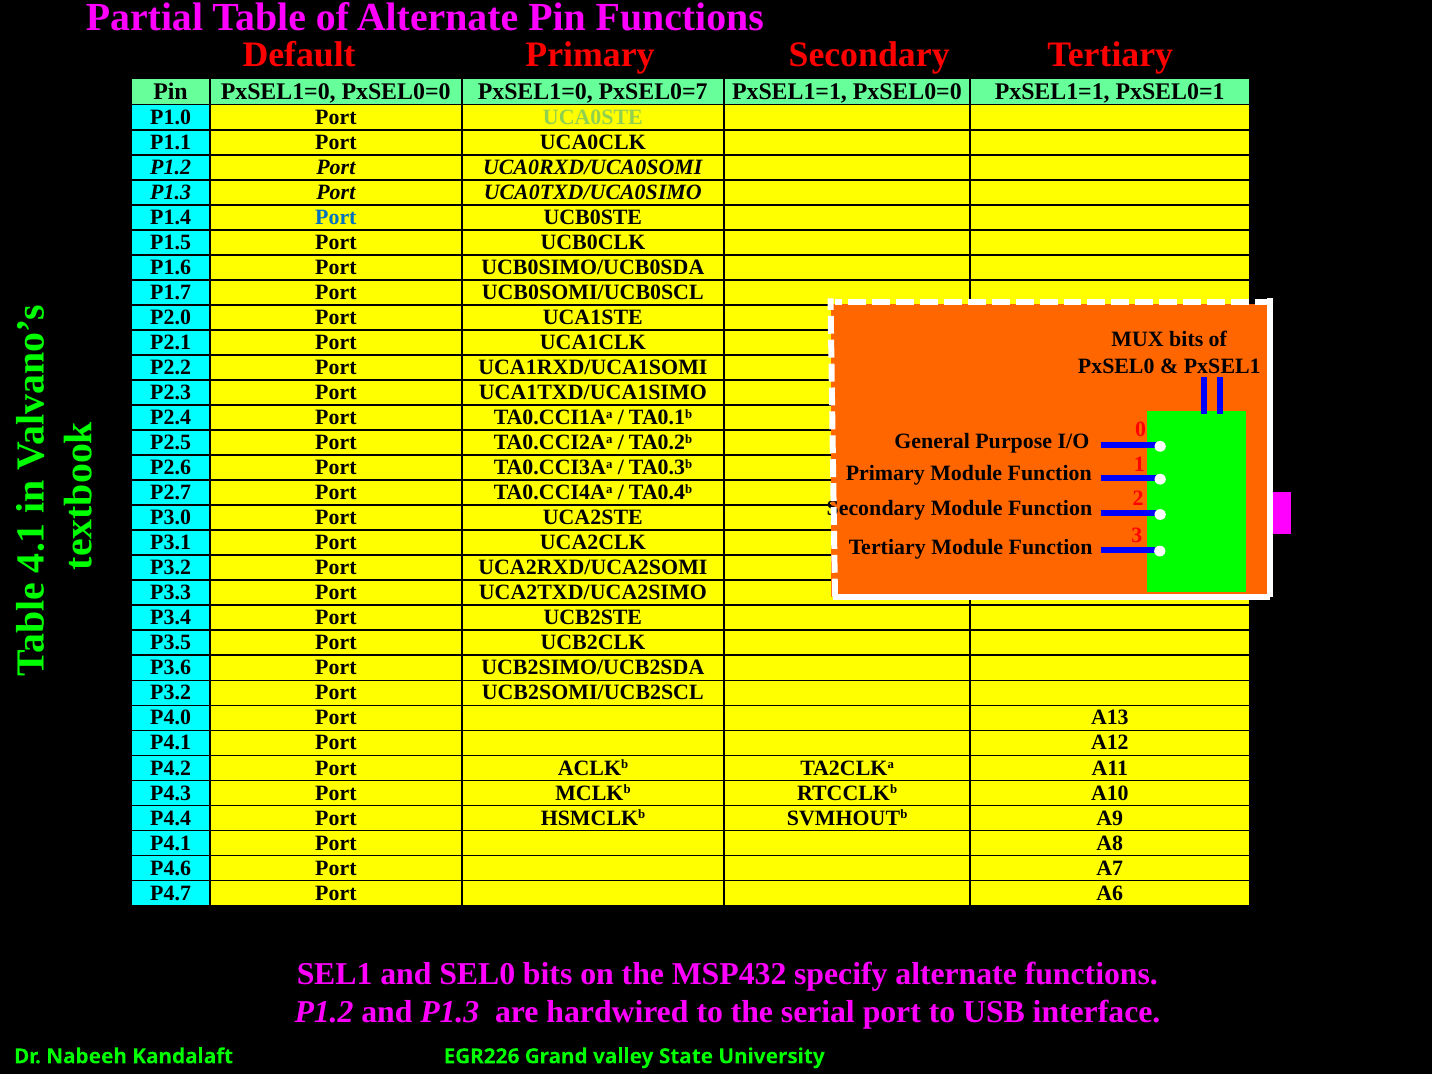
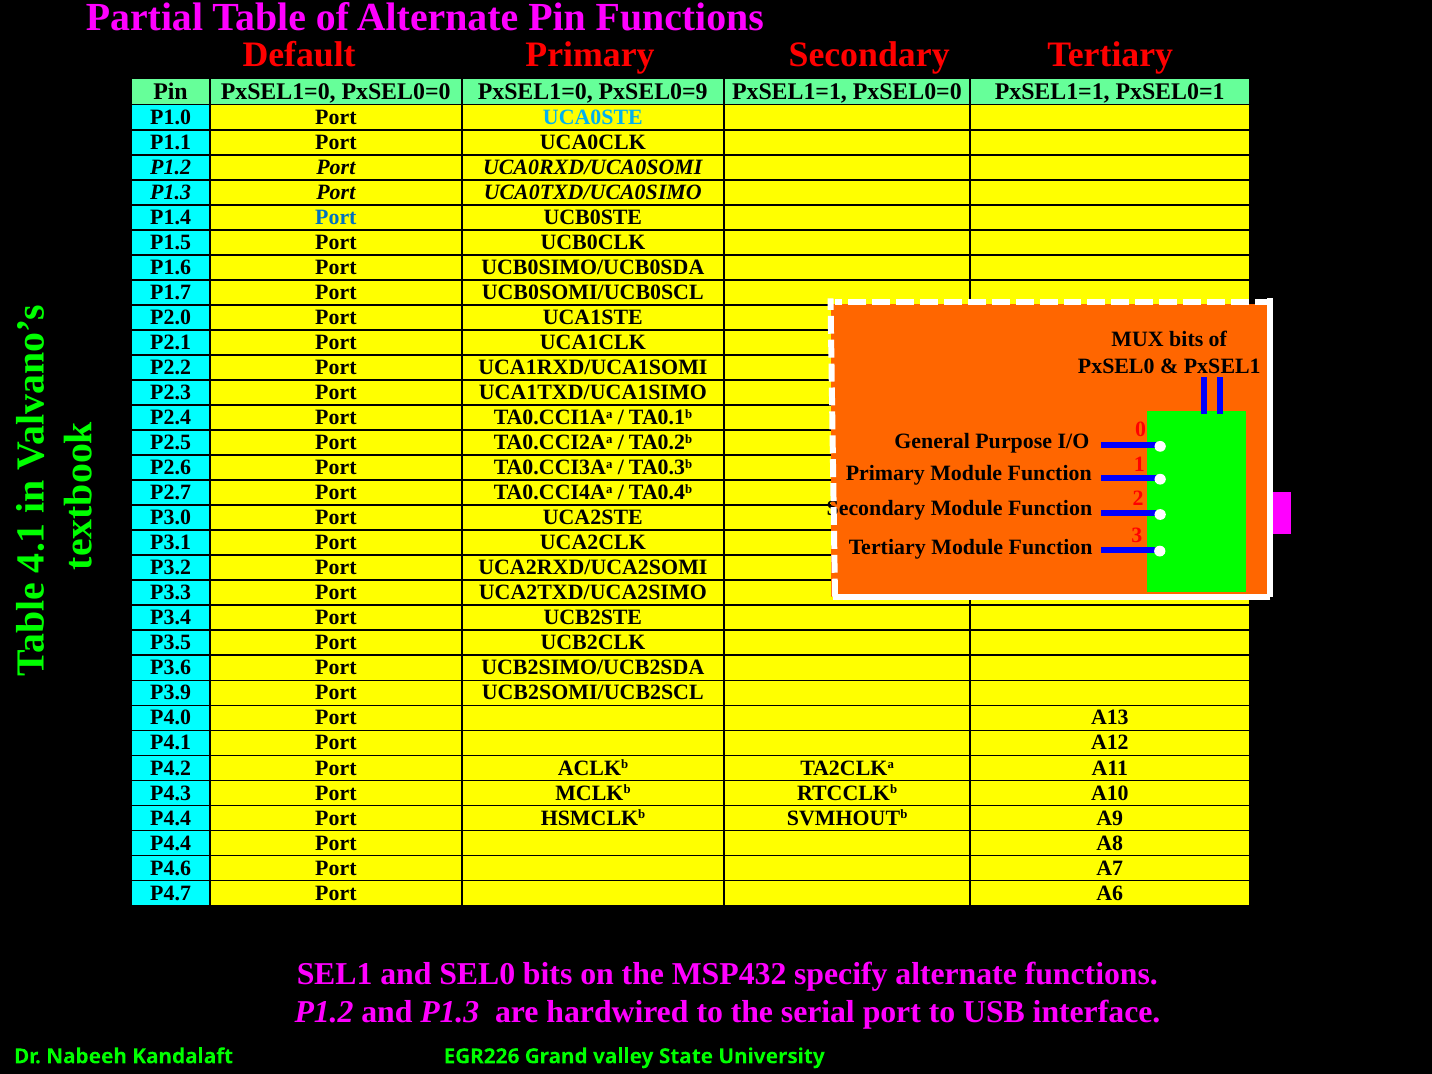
PxSEL0=7: PxSEL0=7 -> PxSEL0=9 (653, 91)
UCA0STE colour: light green -> light blue (593, 117)
P3.2: P3.2 -> P3.9 (171, 693)
P4.1: P4.1 -> P4.4 (171, 843)
